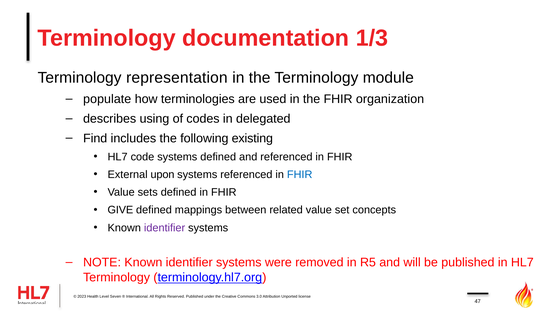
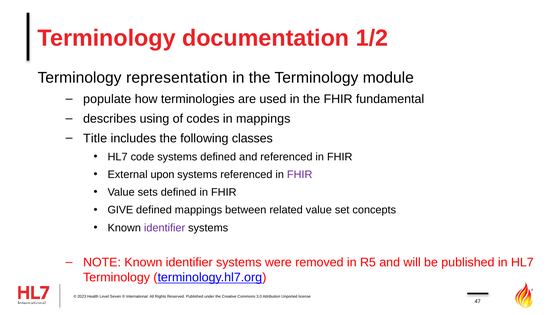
1/3: 1/3 -> 1/2 (372, 38)
organization: organization -> fundamental (390, 99)
in delegated: delegated -> mappings (263, 119)
Find: Find -> Title (95, 138)
existing: existing -> classes (252, 138)
FHIR colour: blue -> purple (300, 175)
